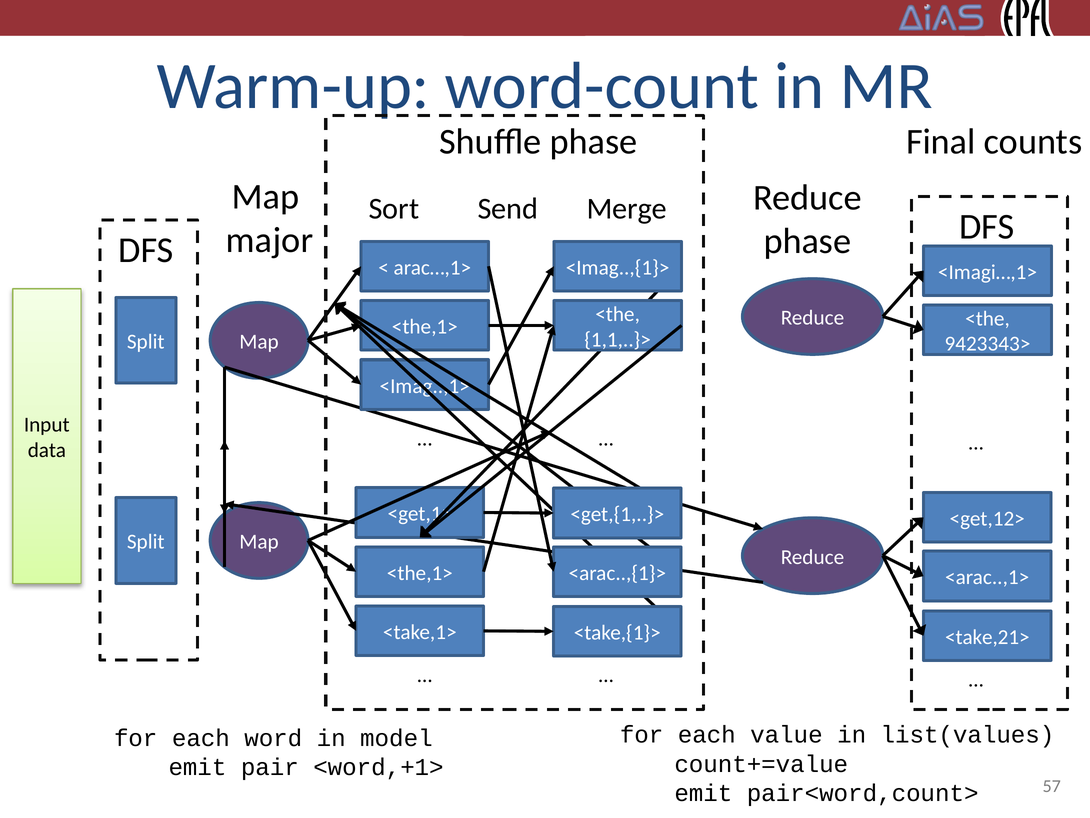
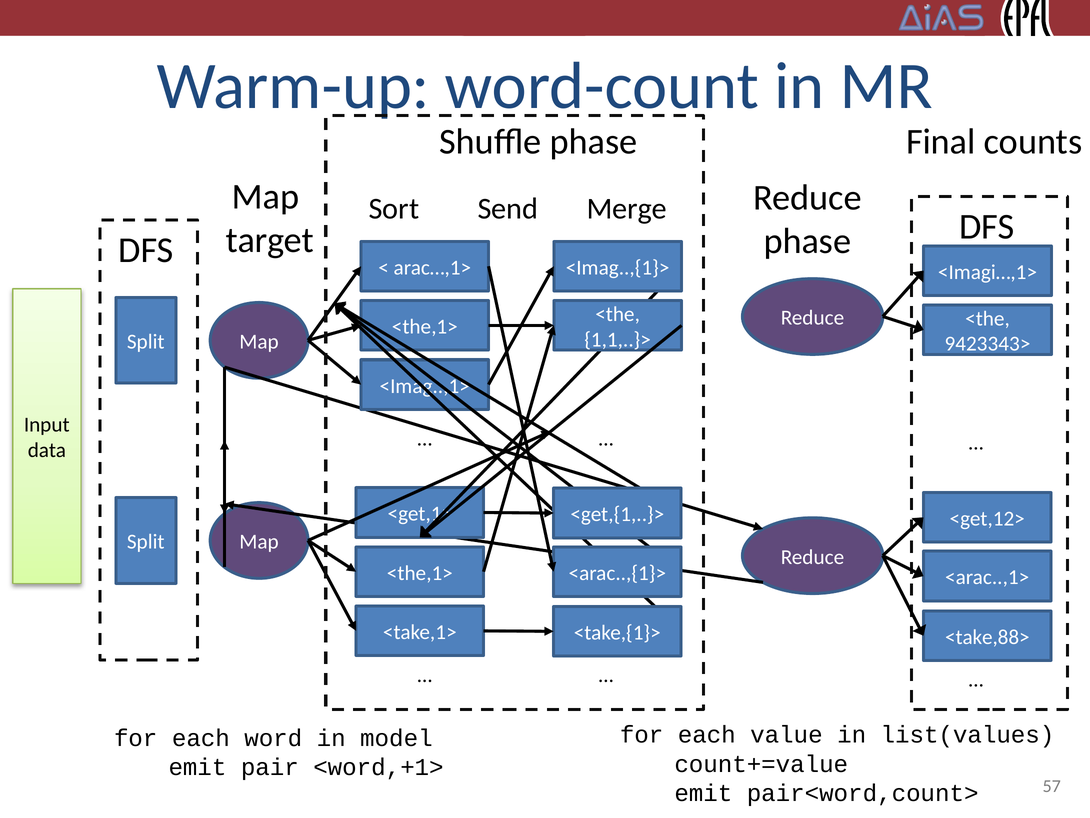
major: major -> target (270, 240)
<take,21>: <take,21> -> <take,88> (987, 637)
